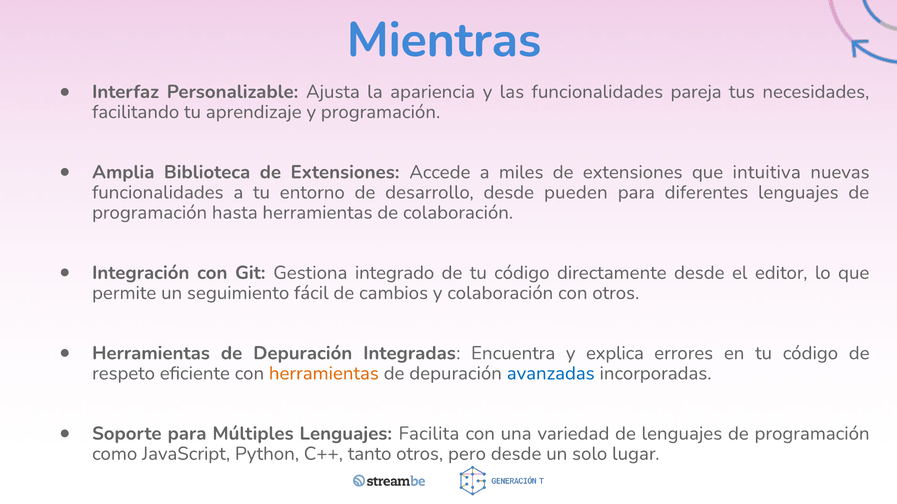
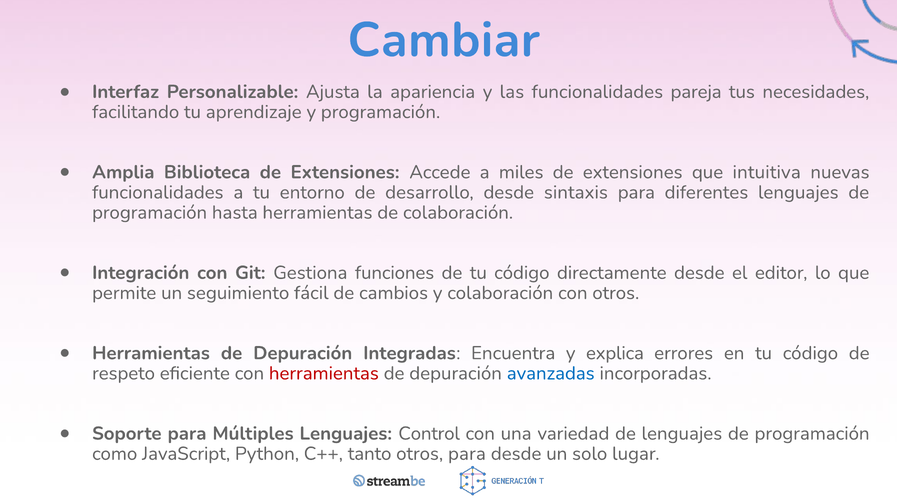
Mientras: Mientras -> Cambiar (444, 40)
pueden: pueden -> sintaxis (576, 193)
integrado: integrado -> funciones (395, 273)
herramientas colour: orange -> red (324, 374)
Facilita: Facilita -> Control (429, 434)
otros pero: pero -> para (467, 454)
